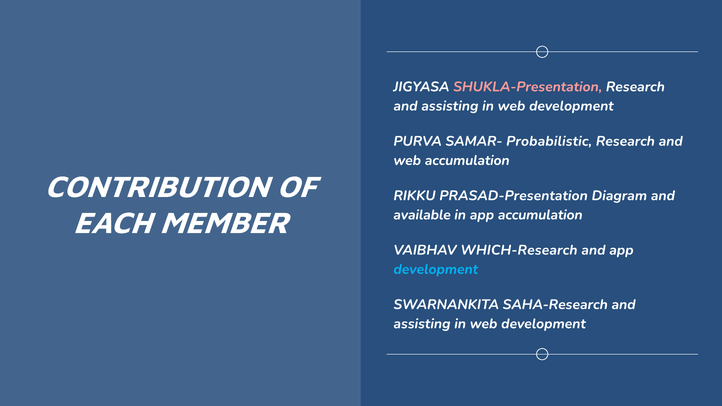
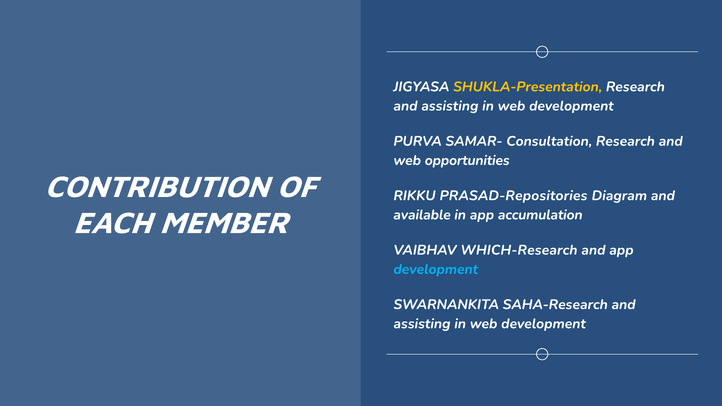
SHUKLA-Presentation colour: pink -> yellow (528, 87)
Probabilistic: Probabilistic -> Consultation (549, 141)
web accumulation: accumulation -> opportunities (467, 160)
PRASAD-Presentation: PRASAD-Presentation -> PRASAD-Repositories (513, 196)
